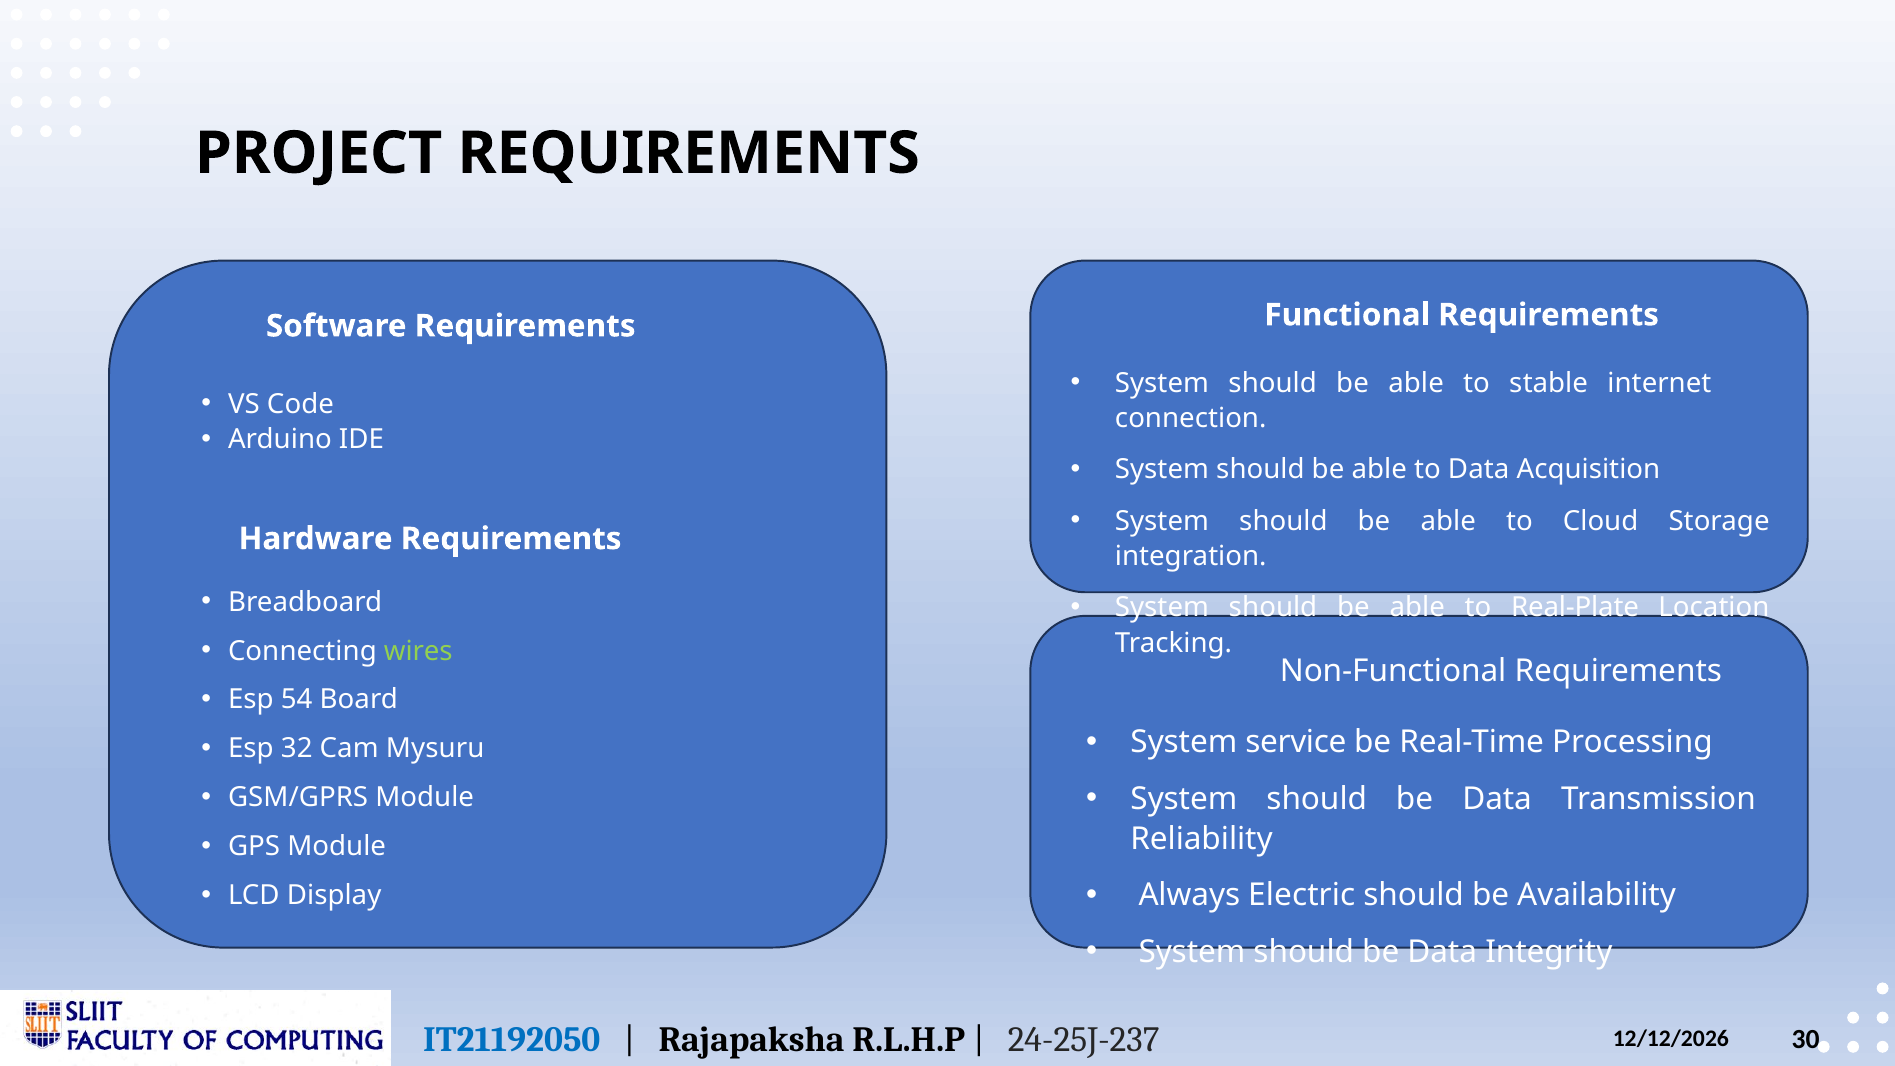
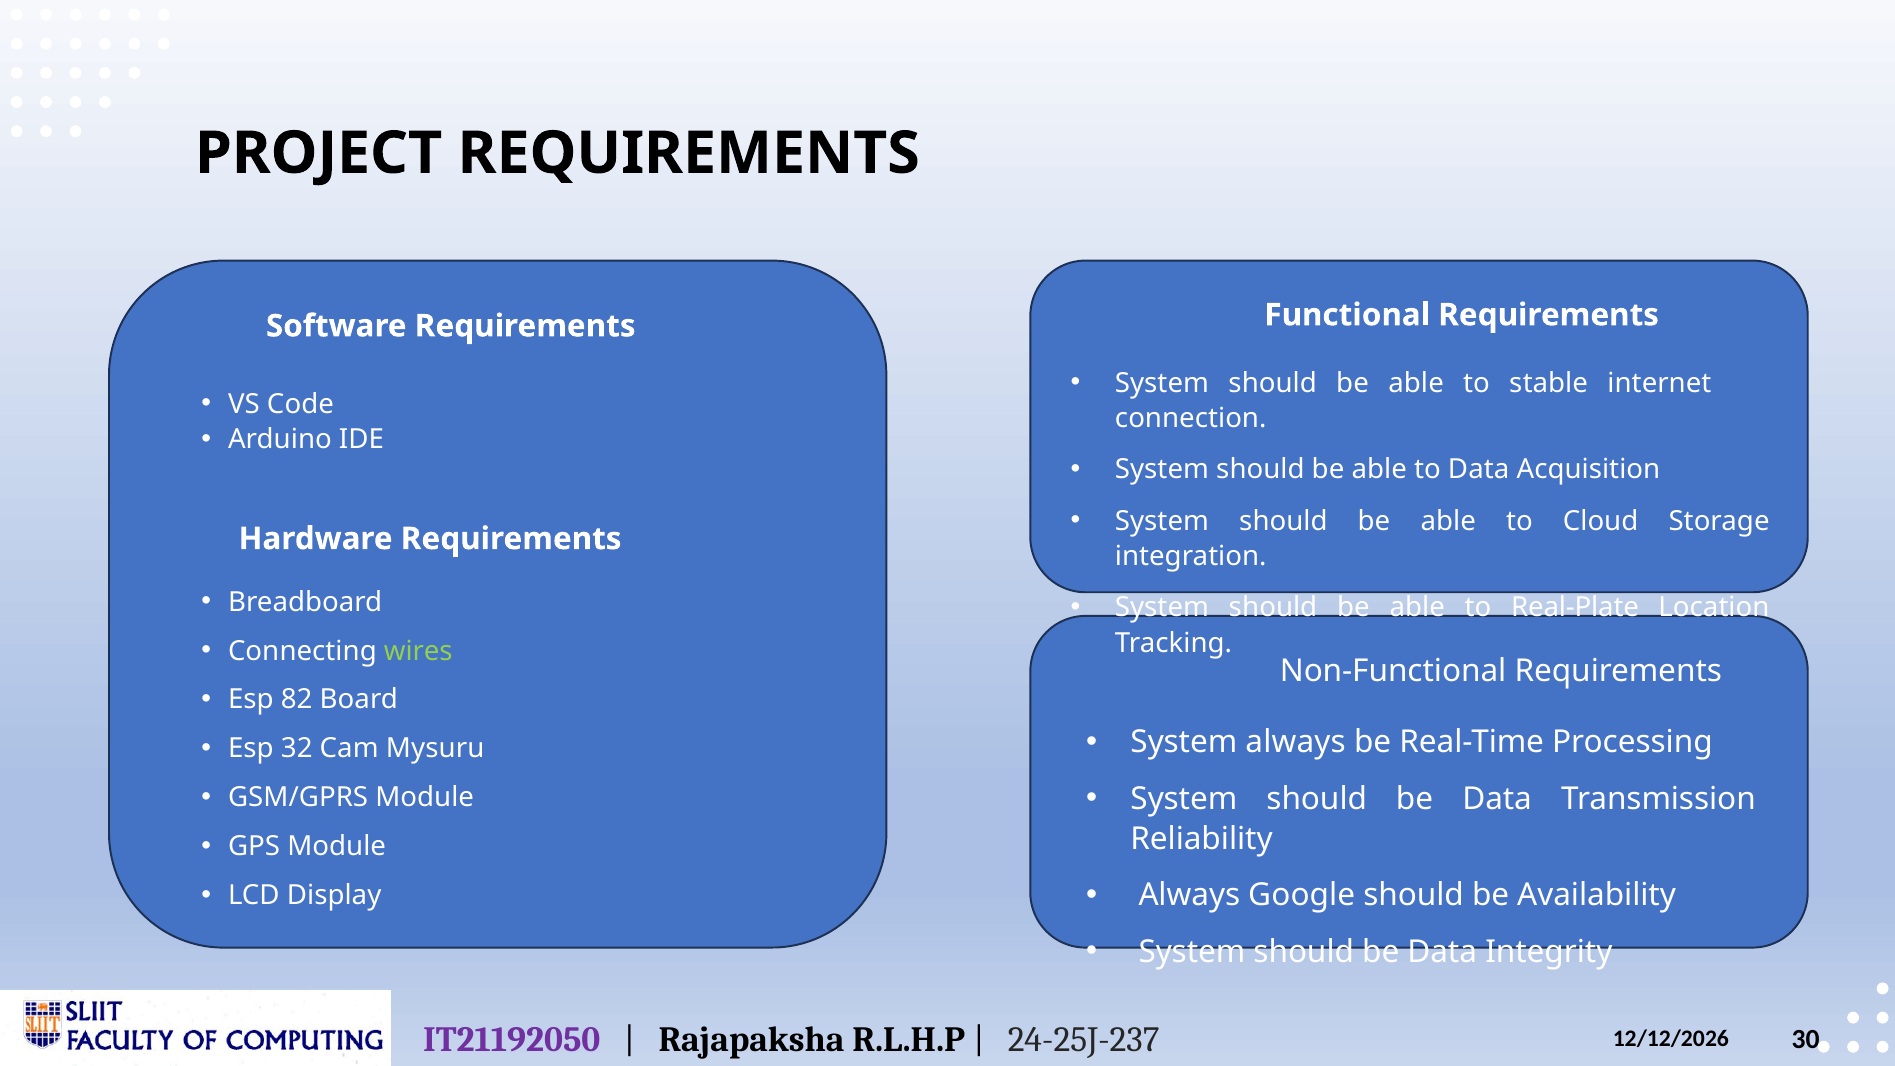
54: 54 -> 82 (297, 700)
System service: service -> always (1296, 742)
Electric: Electric -> Google (1302, 895)
IT21192050 colour: blue -> purple (512, 1040)
